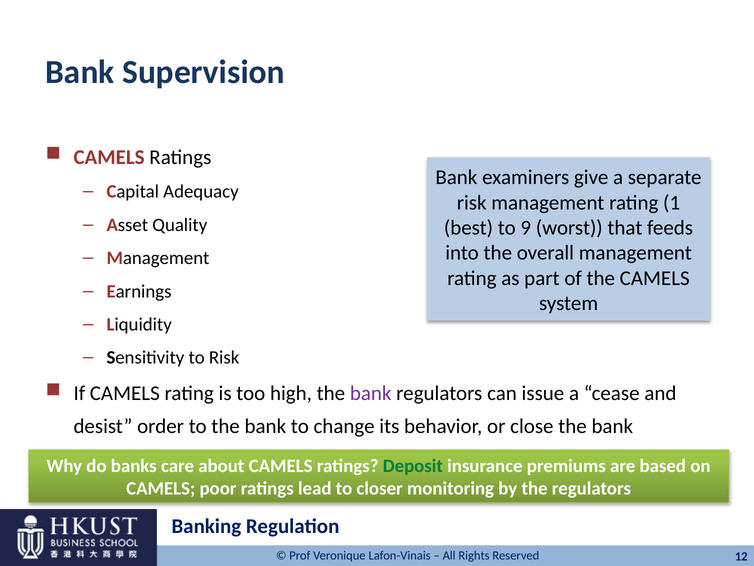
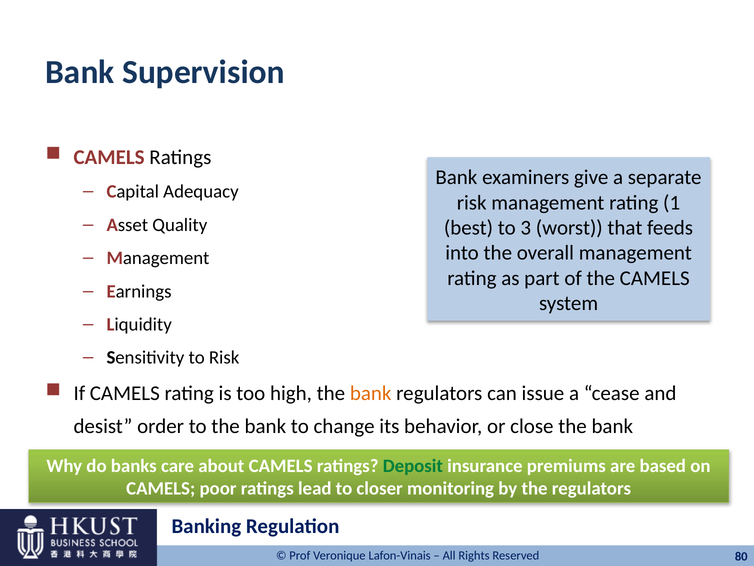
9: 9 -> 3 (526, 228)
bank colour: purple -> orange (371, 393)
12: 12 -> 80 (741, 556)
